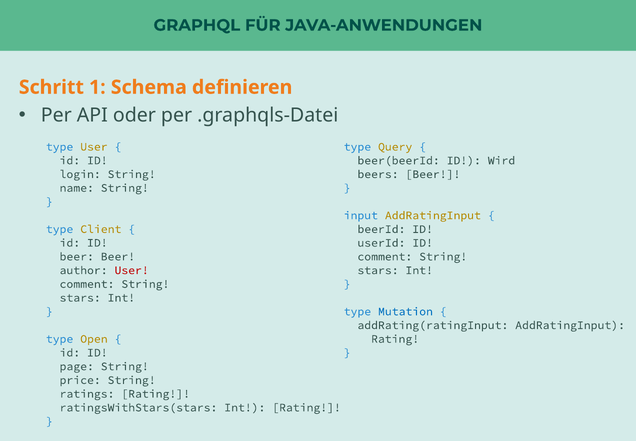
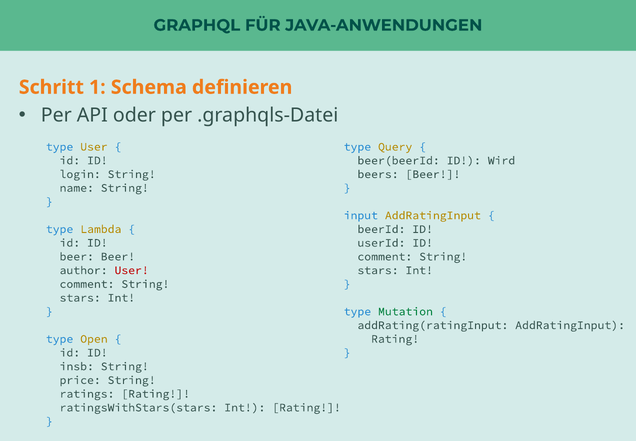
Client: Client -> Lambda (101, 229)
Mutation colour: blue -> green (406, 311)
page: page -> insb (77, 366)
